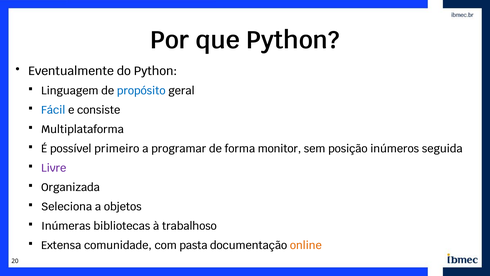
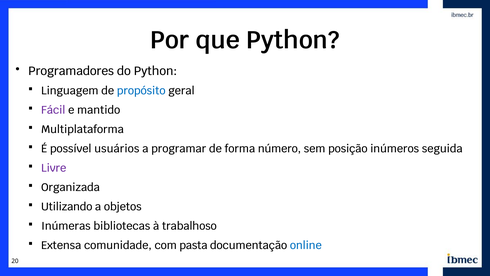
Eventualmente: Eventualmente -> Programadores (71, 71)
Fácil colour: blue -> purple (53, 110)
consiste: consiste -> mantido (99, 110)
primeiro: primeiro -> usuários (117, 149)
monitor: monitor -> número (280, 149)
Seleciona: Seleciona -> Utilizando (67, 207)
online colour: orange -> blue (306, 245)
